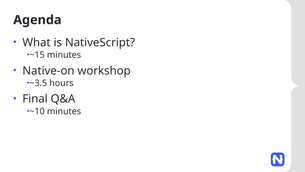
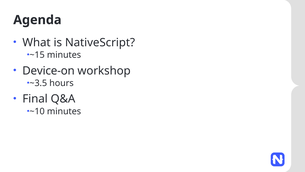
Native-on: Native-on -> Device-on (49, 71)
